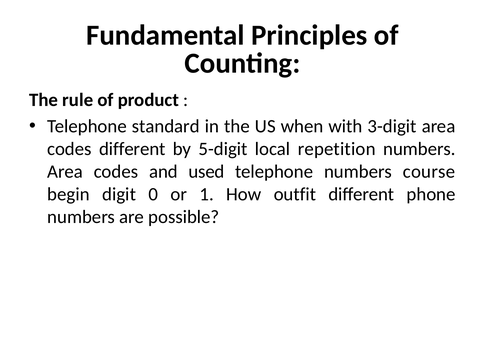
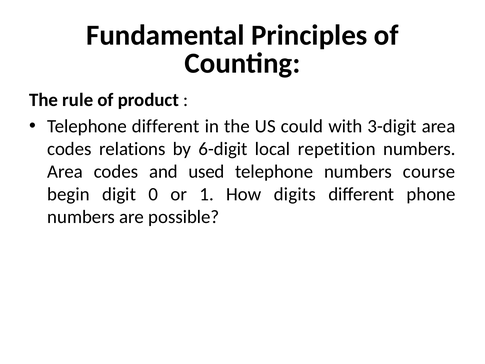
Telephone standard: standard -> different (166, 126)
when: when -> could (302, 126)
codes different: different -> relations (132, 149)
5-digit: 5-digit -> 6-digit (223, 149)
outfit: outfit -> digits (295, 194)
